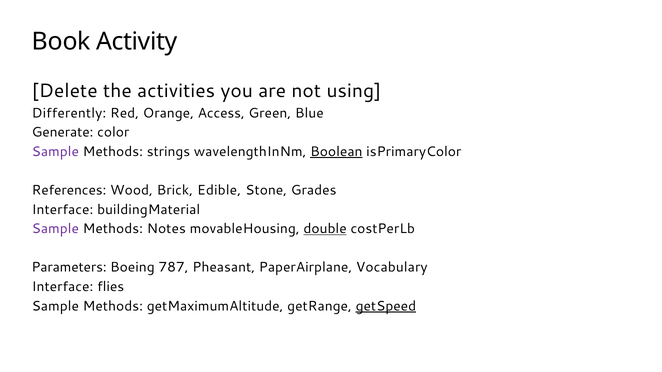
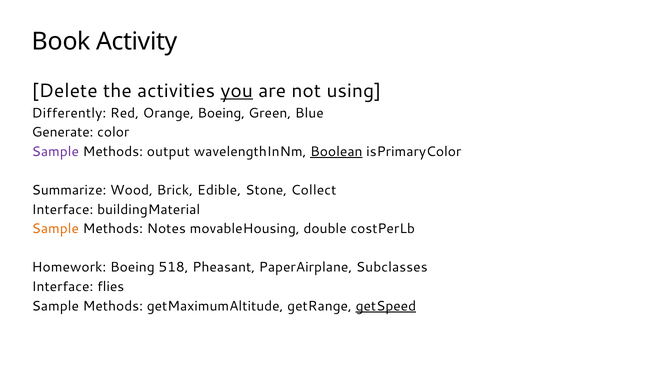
you underline: none -> present (237, 91)
Orange Access: Access -> Boeing (221, 113)
strings: strings -> output (168, 152)
References: References -> Summarize (69, 190)
Grades: Grades -> Collect (314, 190)
Sample colour: purple -> orange (55, 229)
double underline: present -> none (325, 229)
Parameters: Parameters -> Homework (69, 268)
787: 787 -> 518 (174, 268)
Vocabulary: Vocabulary -> Subclasses (392, 268)
